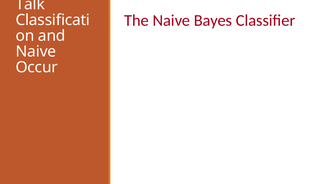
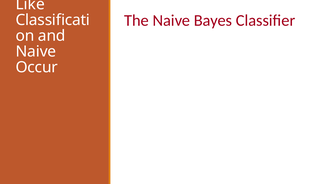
Talk: Talk -> Like (30, 4)
